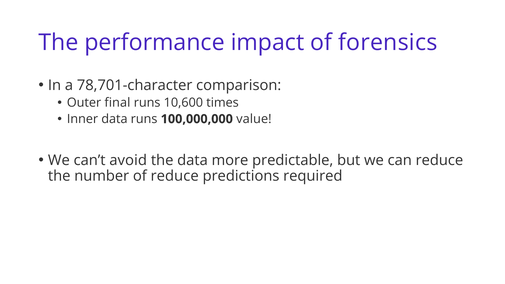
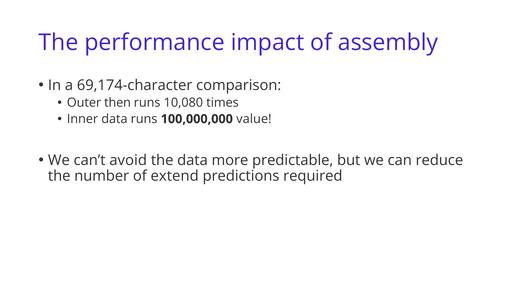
forensics: forensics -> assembly (388, 42)
78,701-character: 78,701-character -> 69,174-character (135, 85)
final: final -> then (118, 103)
10,600: 10,600 -> 10,080 (183, 103)
of reduce: reduce -> extend (175, 176)
